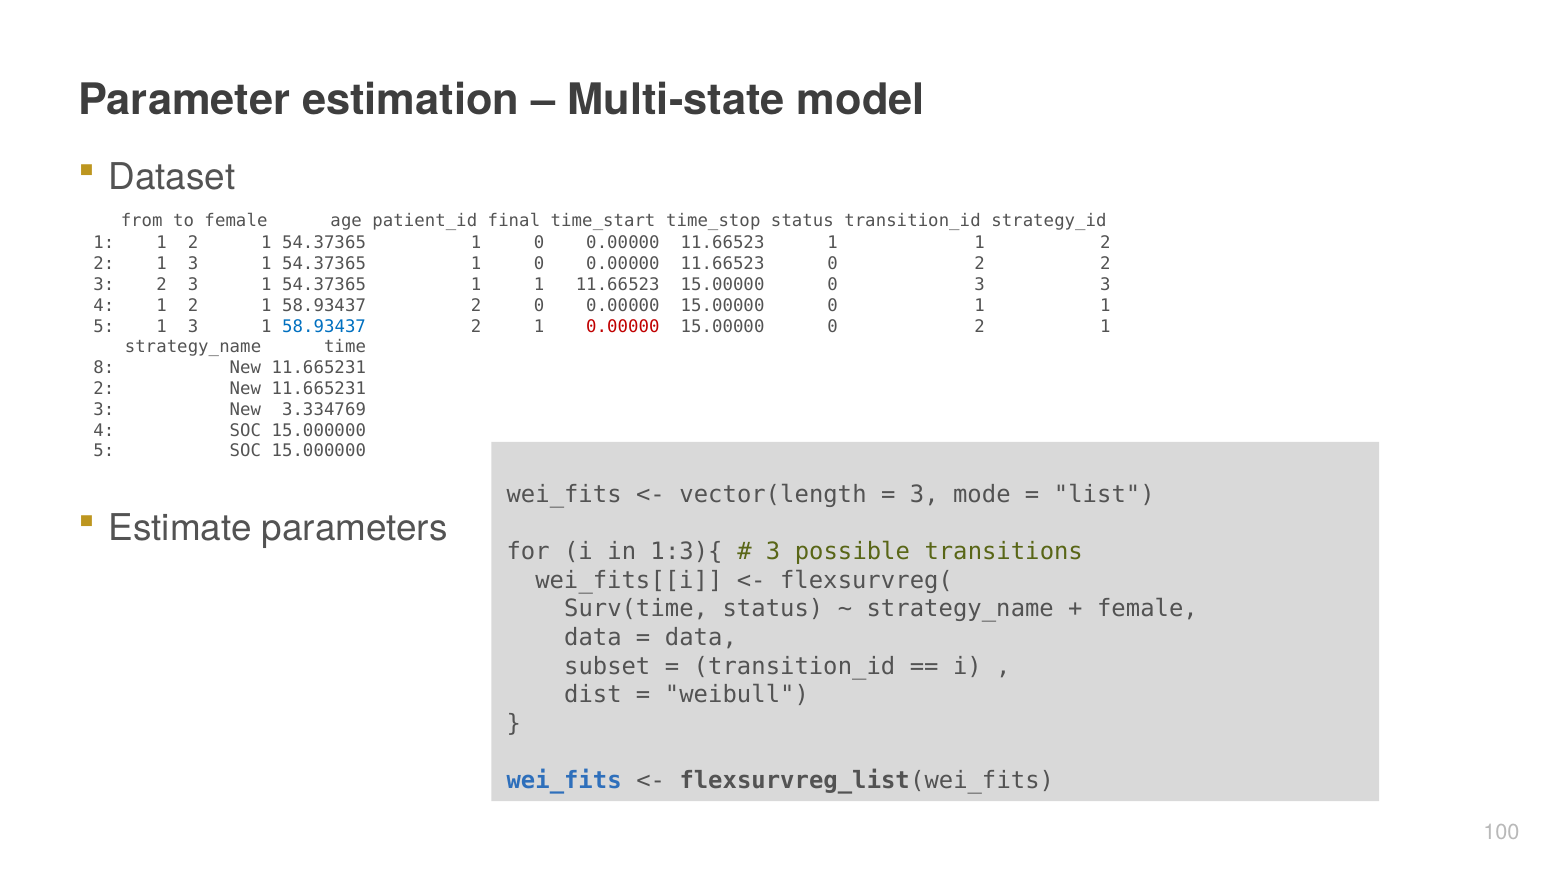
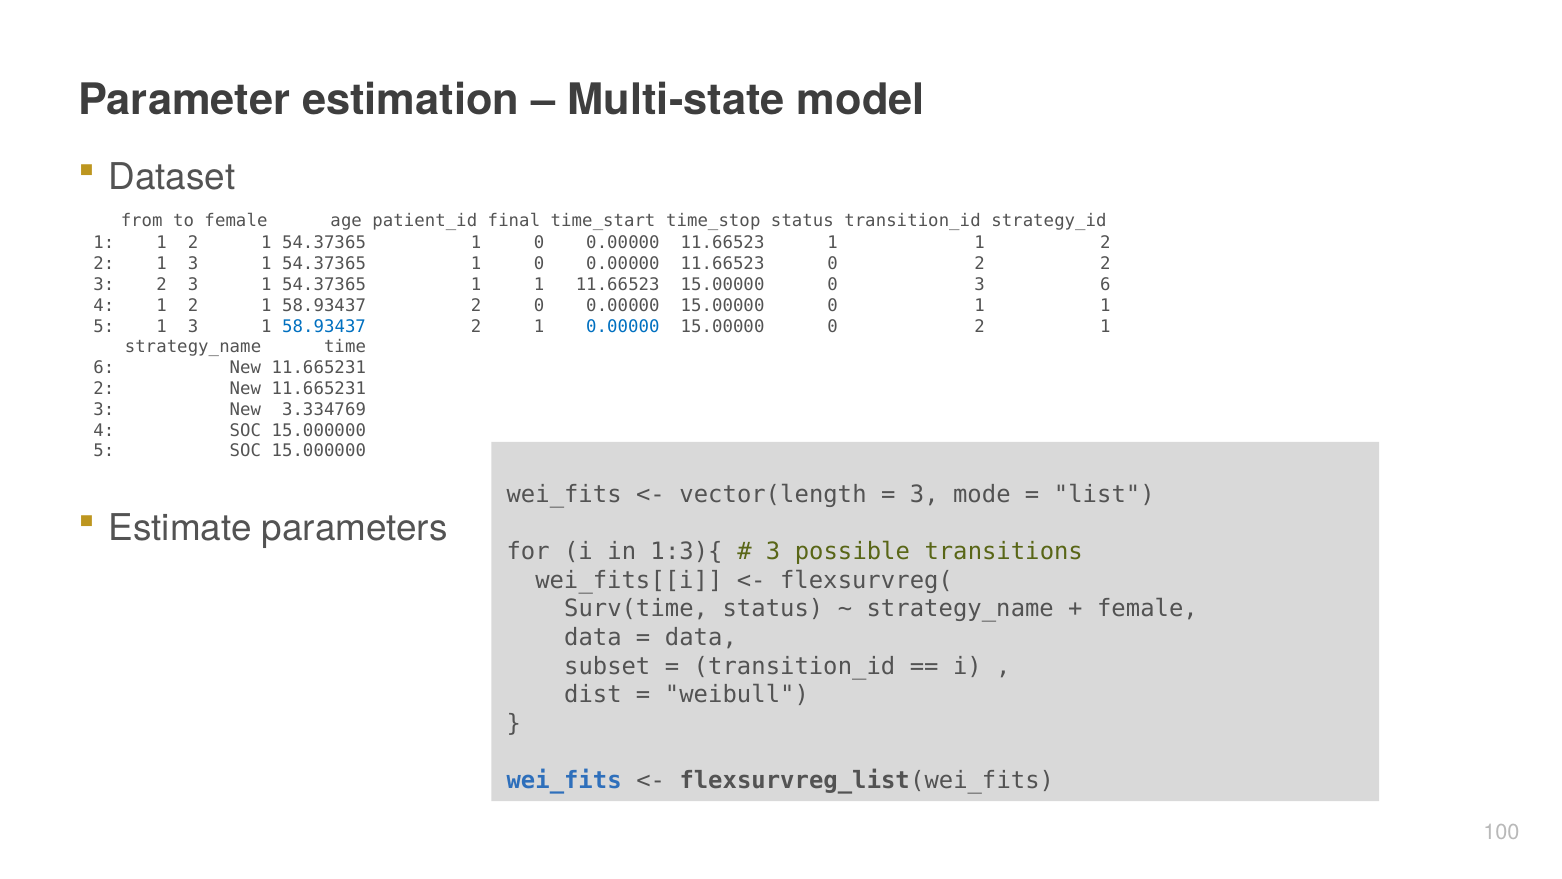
3 3: 3 -> 6 (1105, 285)
0.00000 colour: red -> blue (623, 326)
8: 8 -> 6 (104, 368)
